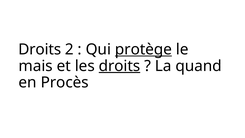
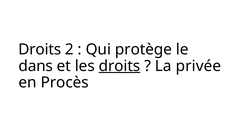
protège underline: present -> none (143, 49)
mais: mais -> dans (36, 66)
quand: quand -> privée (198, 66)
